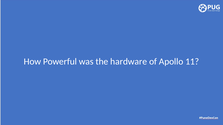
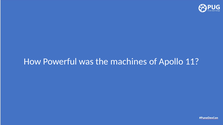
hardware: hardware -> machines (129, 62)
